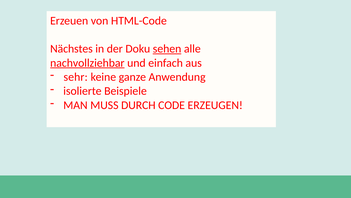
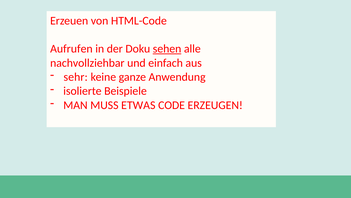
Nächstes: Nächstes -> Aufrufen (71, 49)
nachvollziehbar underline: present -> none (87, 63)
DURCH: DURCH -> ETWAS (138, 105)
